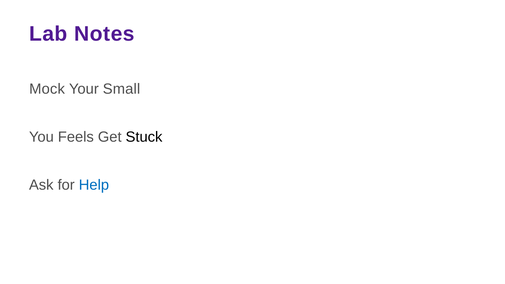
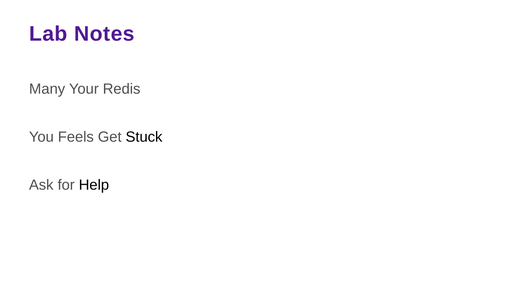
Mock: Mock -> Many (47, 89)
Small: Small -> Redis (122, 89)
Help colour: blue -> black (94, 185)
